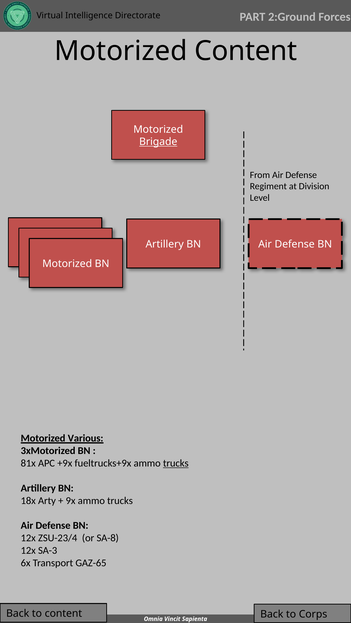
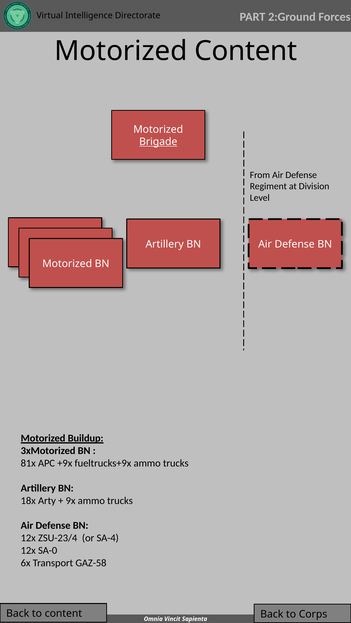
Various: Various -> Buildup (86, 439)
trucks underline: present -> none (176, 464)
SA-8: SA-8 -> SA-4 (108, 539)
SA-3: SA-3 -> SA-0 (48, 551)
GAZ-65: GAZ-65 -> GAZ-58 (91, 564)
